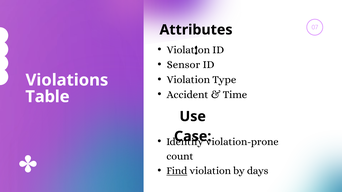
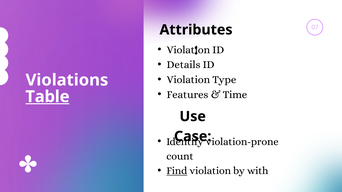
Sensor: Sensor -> Details (184, 65)
Accident: Accident -> Features (187, 95)
Table underline: none -> present (47, 97)
days: days -> with (258, 171)
